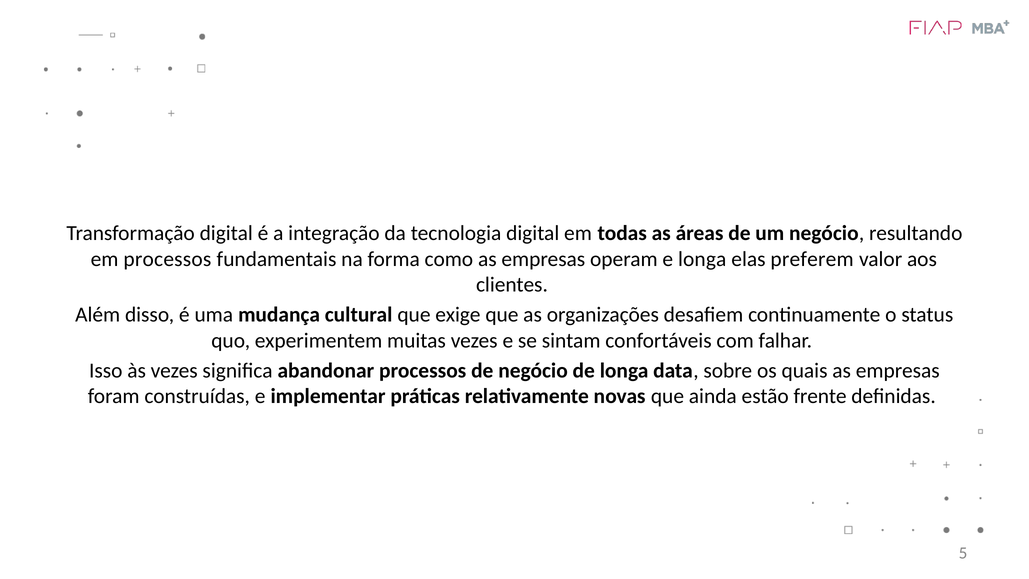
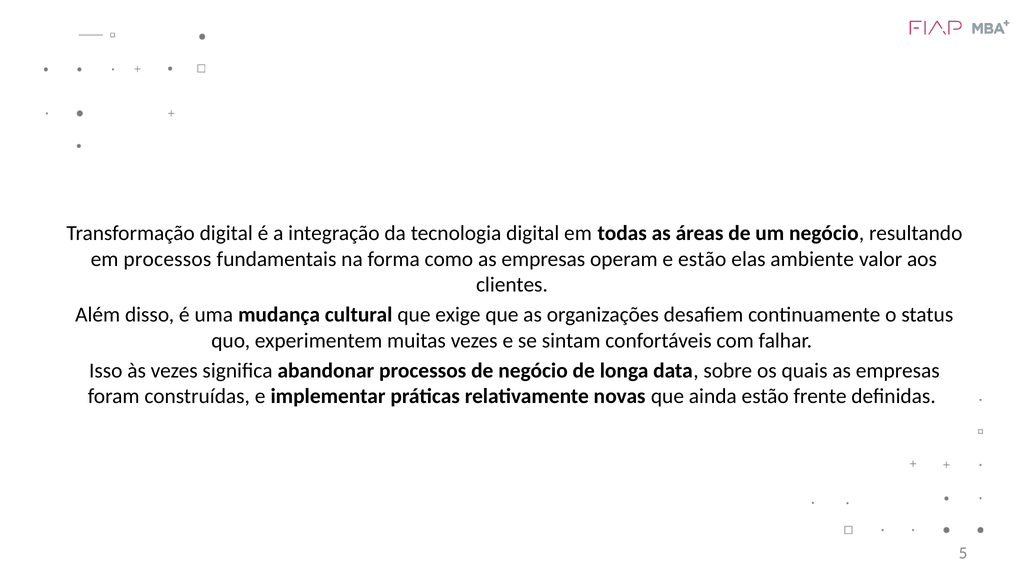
e longa: longa -> estão (702, 259)
preferem: preferem -> ambiente (812, 259)
